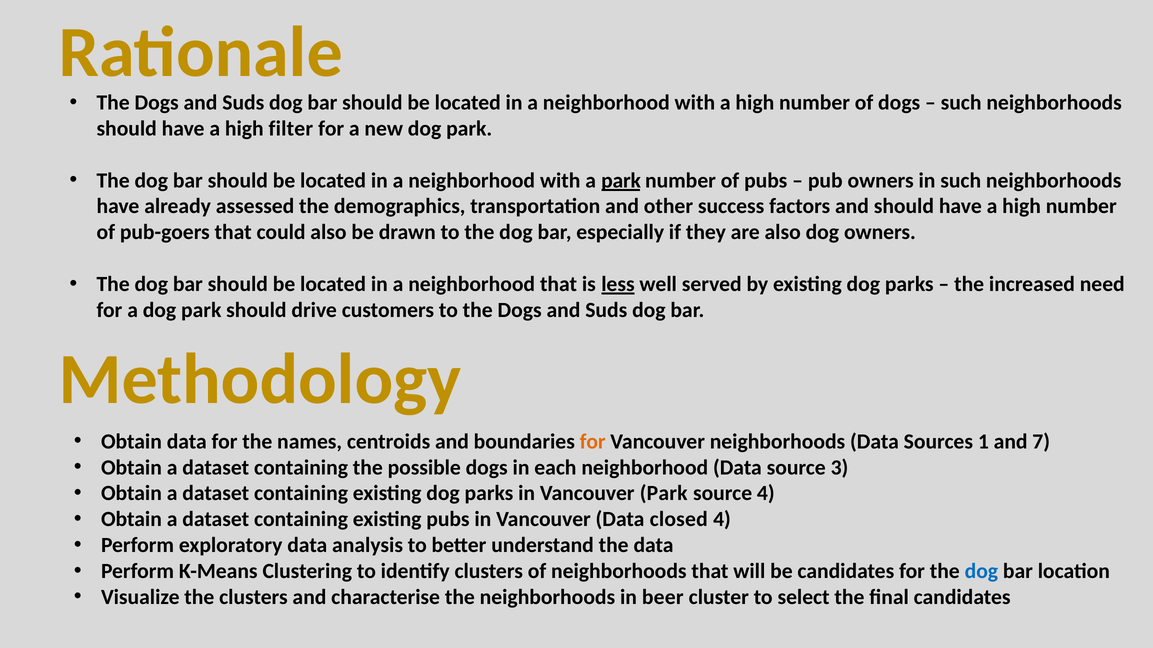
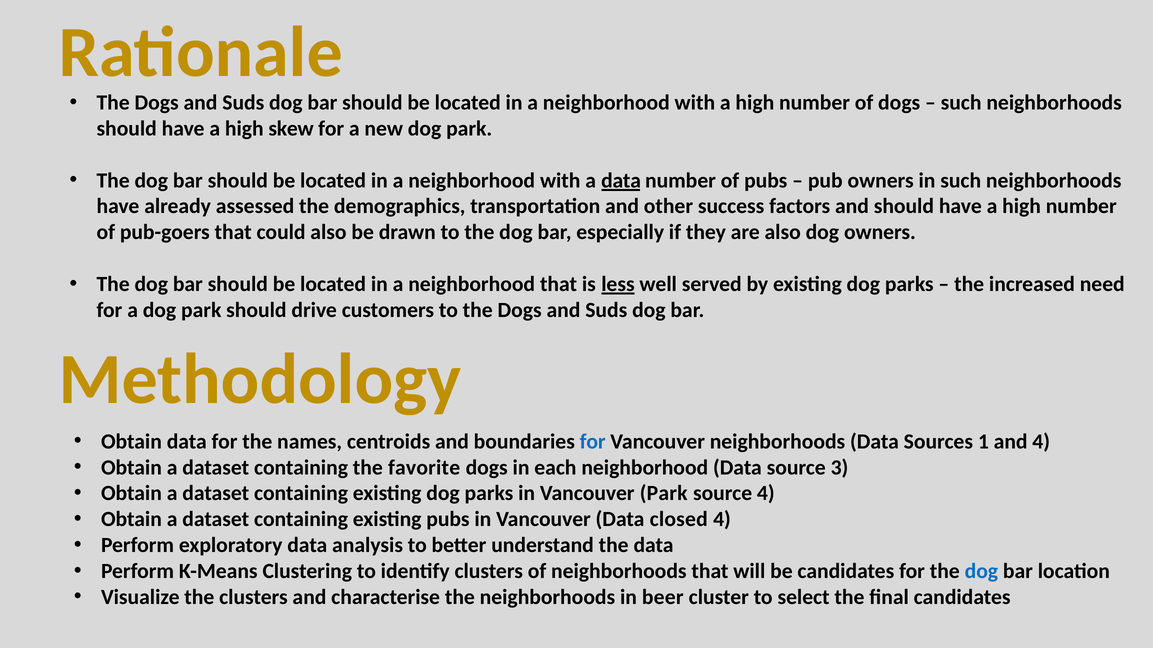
filter: filter -> skew (291, 129)
a park: park -> data (621, 181)
for colour: orange -> blue (593, 442)
and 7: 7 -> 4 (1041, 442)
possible: possible -> favorite (424, 468)
